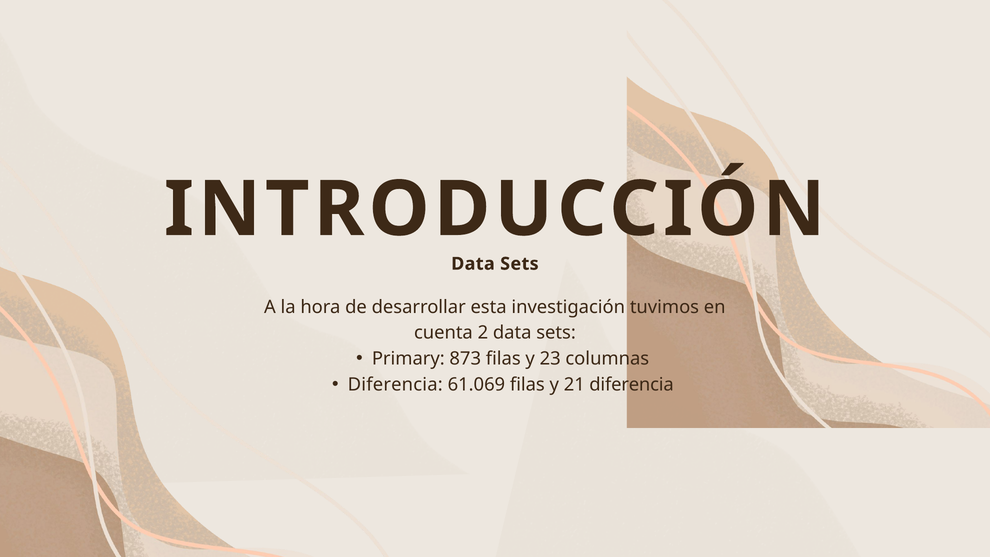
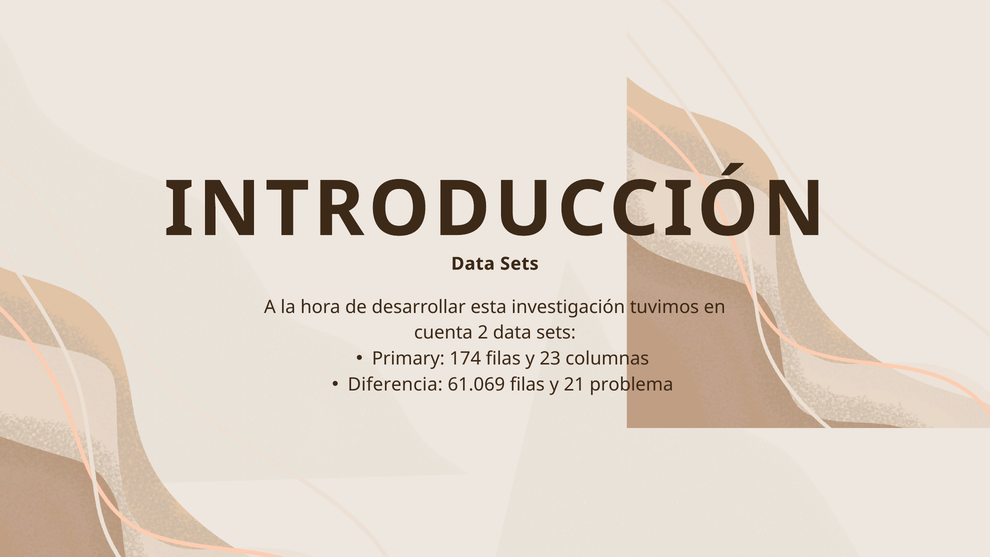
873: 873 -> 174 (465, 359)
21 diferencia: diferencia -> problema (631, 384)
